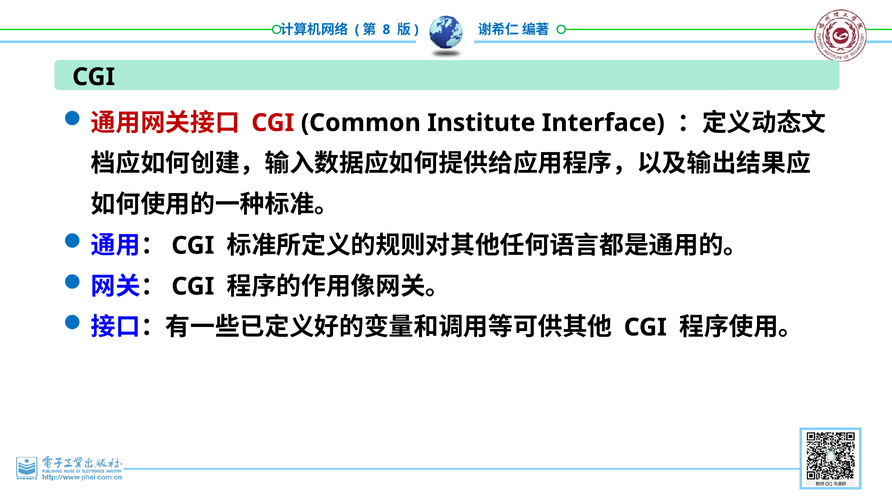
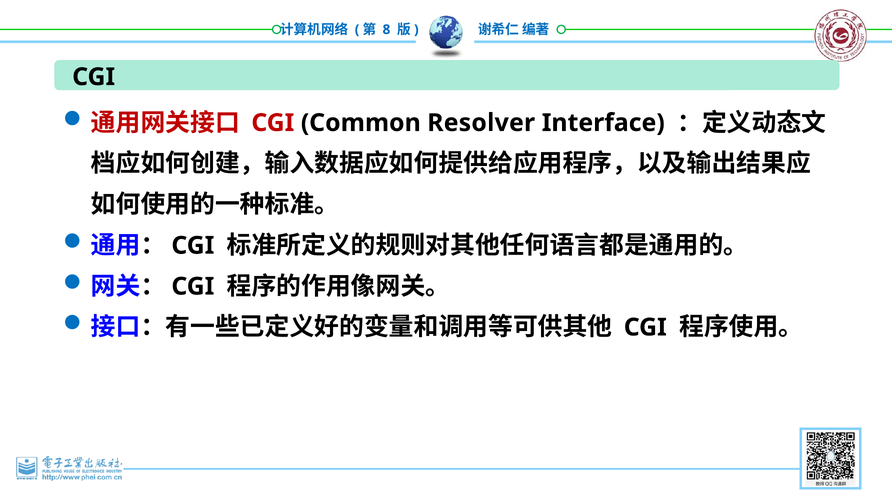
Institute: Institute -> Resolver (481, 123)
